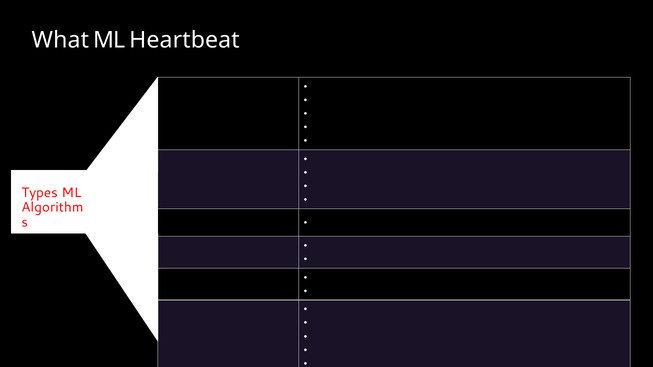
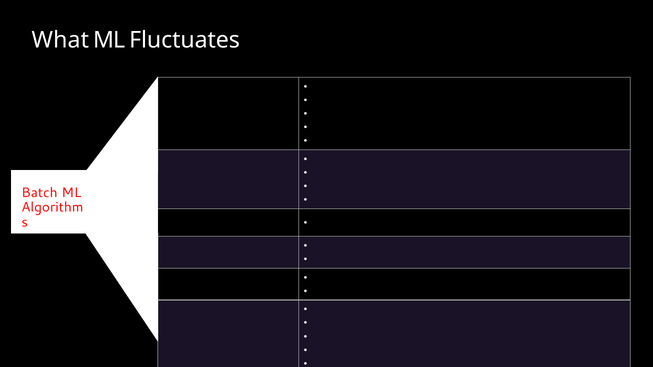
Heartbeat: Heartbeat -> Fluctuates (185, 40)
Types: Types -> Batch (39, 193)
